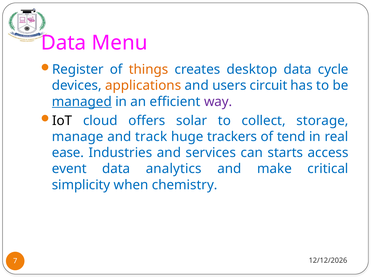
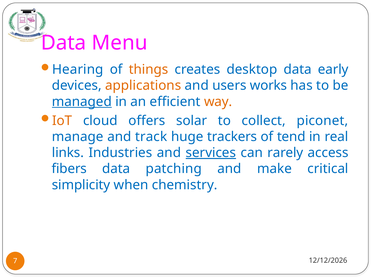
Register: Register -> Hearing (78, 70)
cycle: cycle -> early (333, 70)
circuit: circuit -> works (269, 86)
way colour: purple -> orange (218, 102)
IoT colour: black -> orange (62, 121)
storage: storage -> piconet (322, 121)
ease: ease -> links (68, 153)
services underline: none -> present (211, 153)
starts: starts -> rarely (285, 153)
event: event -> fibers (69, 169)
analytics: analytics -> patching (174, 169)
